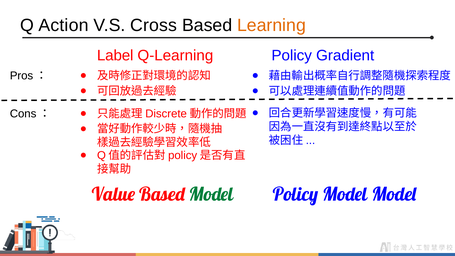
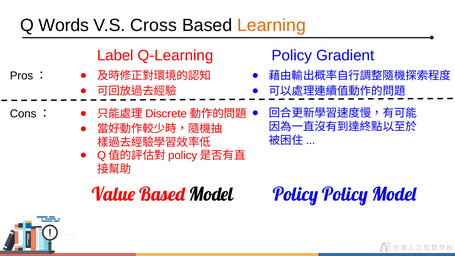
Action: Action -> Words (64, 25)
Model colour: green -> black (211, 195)
Policy Model: Model -> Policy (345, 195)
